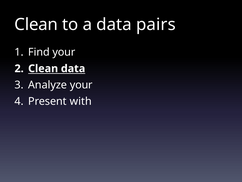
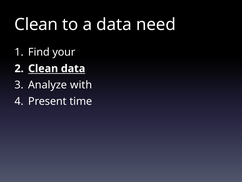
pairs: pairs -> need (156, 25)
Analyze your: your -> with (81, 85)
with: with -> time (81, 101)
